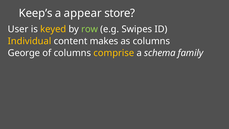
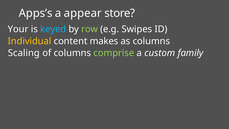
Keep’s: Keep’s -> Apps’s (36, 13)
User: User -> Your (18, 29)
keyed colour: yellow -> light blue (53, 29)
George: George -> Scaling (24, 53)
comprise colour: yellow -> light green (114, 53)
schema: schema -> custom (160, 53)
